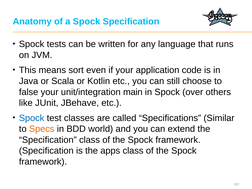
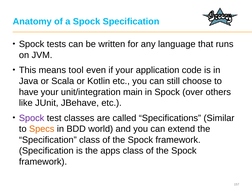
sort: sort -> tool (76, 70)
false: false -> have (29, 92)
Spock colour: blue -> purple (32, 118)
